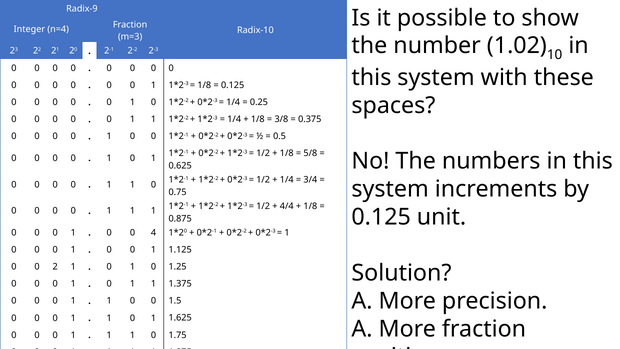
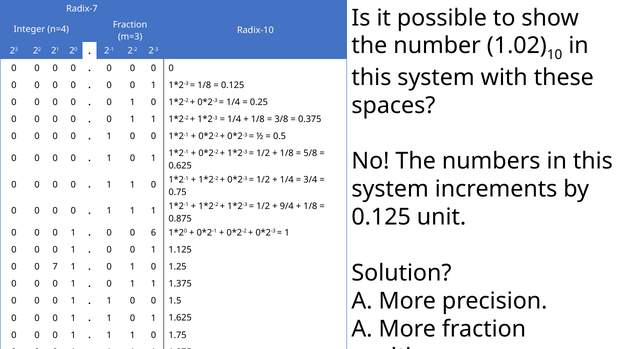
Radix-9: Radix-9 -> Radix-7 (82, 9)
4/4: 4/4 -> 9/4 (287, 206)
4: 4 -> 6 (154, 232)
2: 2 -> 7 (55, 267)
